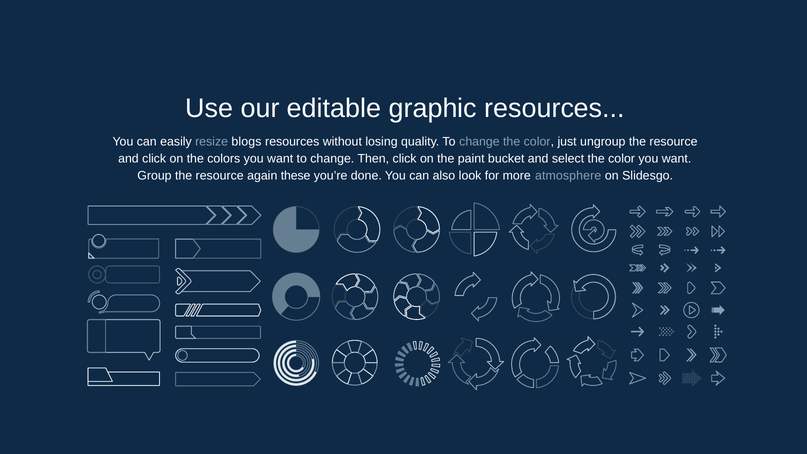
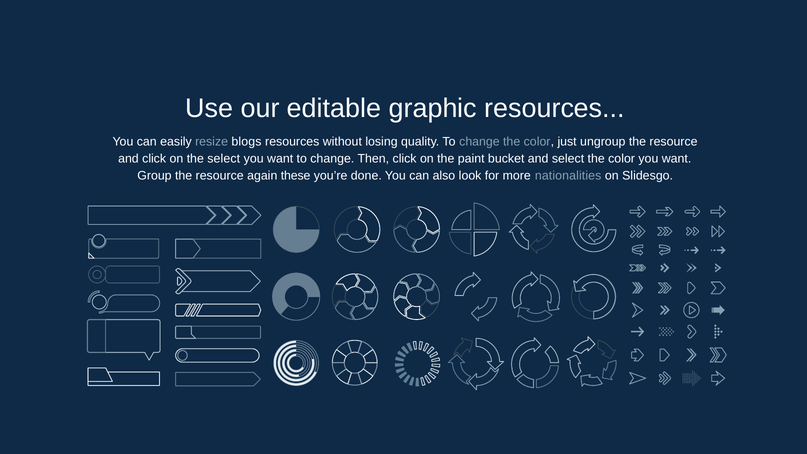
the colors: colors -> select (224, 159)
atmosphere: atmosphere -> nationalities (568, 176)
